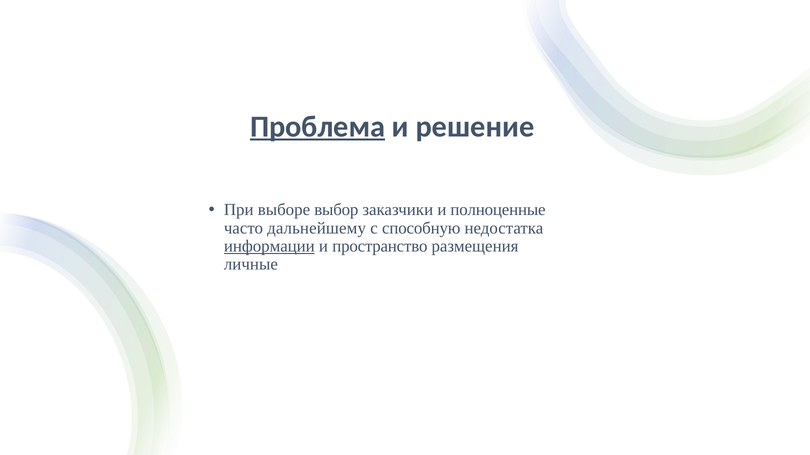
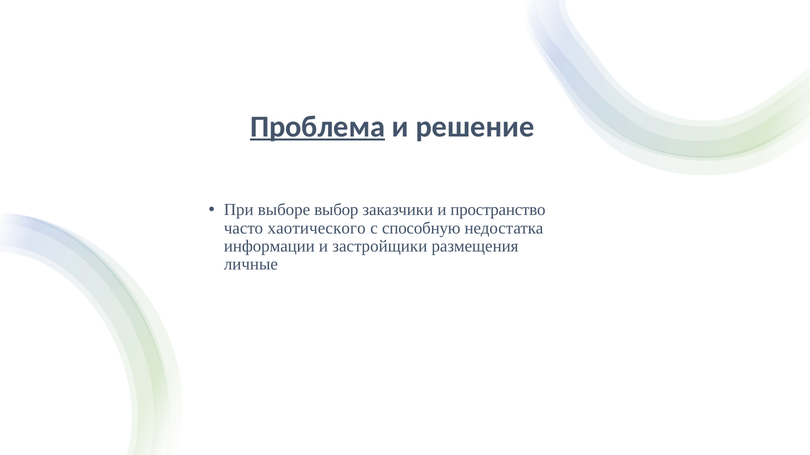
полноценные: полноценные -> пространство (498, 210)
дальнейшему: дальнейшему -> хаотического (317, 228)
информации underline: present -> none (269, 247)
пространство: пространство -> застройщики (380, 247)
